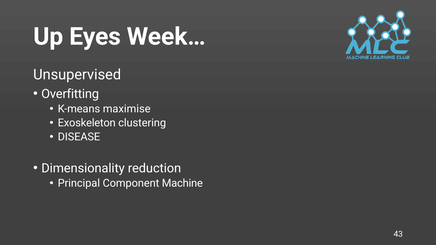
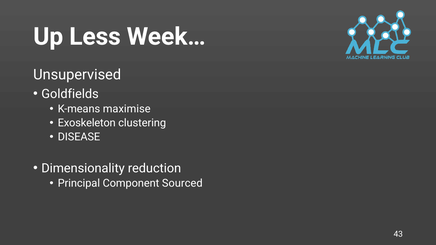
Eyes: Eyes -> Less (95, 37)
Overfitting: Overfitting -> Goldfields (70, 94)
Machine: Machine -> Sourced (182, 183)
